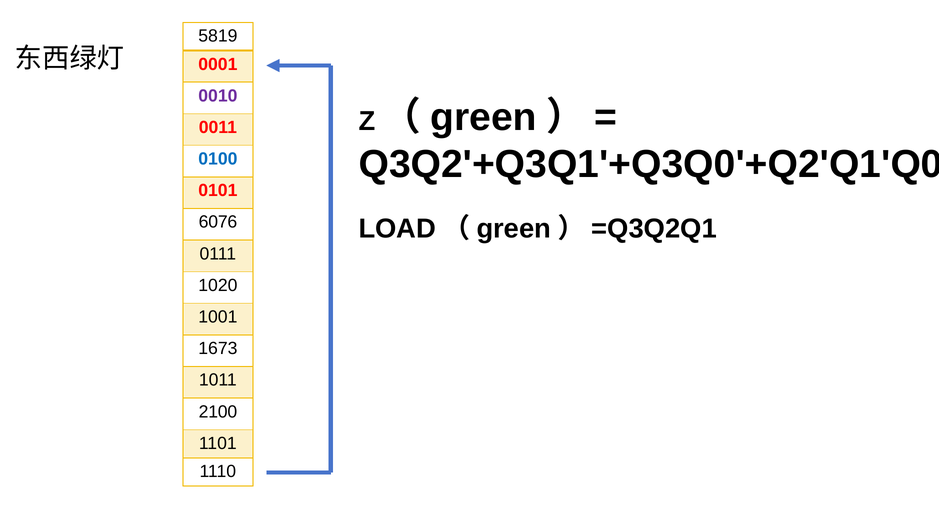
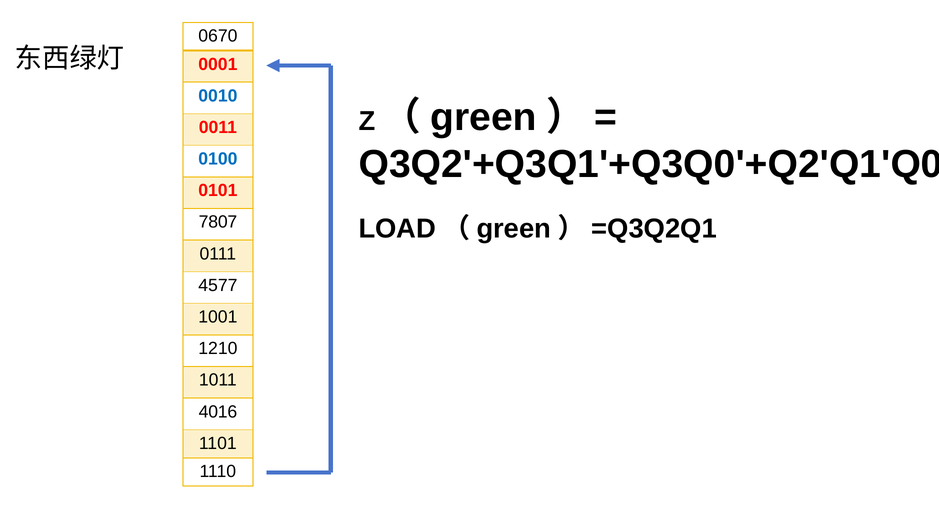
5819: 5819 -> 0670 (218, 36)
0010 colour: purple -> blue (218, 96)
6076: 6076 -> 7807 (218, 222)
1020: 1020 -> 4577 (218, 285)
1673: 1673 -> 1210 (218, 349)
2100: 2100 -> 4016 (218, 412)
